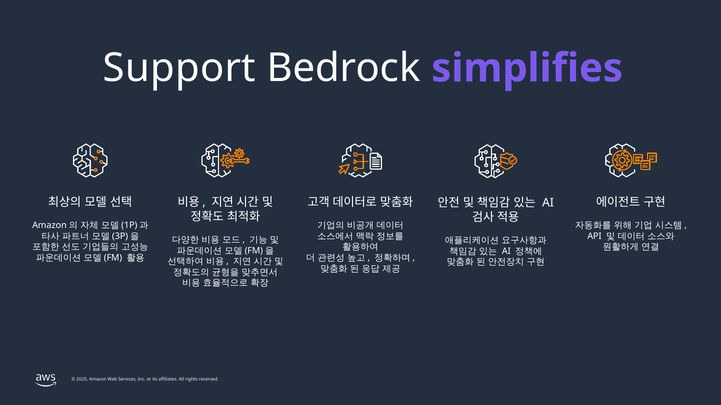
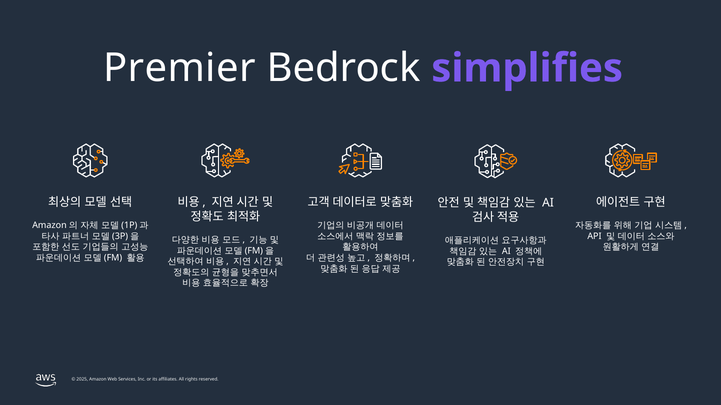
Support: Support -> Premier (179, 68)
